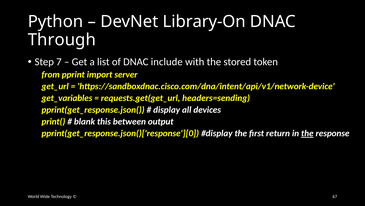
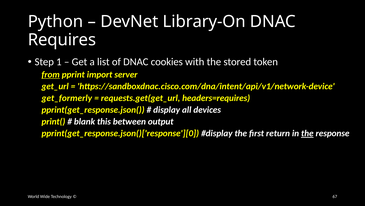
Through: Through -> Requires (62, 40)
7: 7 -> 1 (59, 62)
include: include -> cookies (167, 62)
from underline: none -> present (51, 74)
get_variables: get_variables -> get_formerly (67, 98)
headers=sending: headers=sending -> headers=requires (216, 98)
